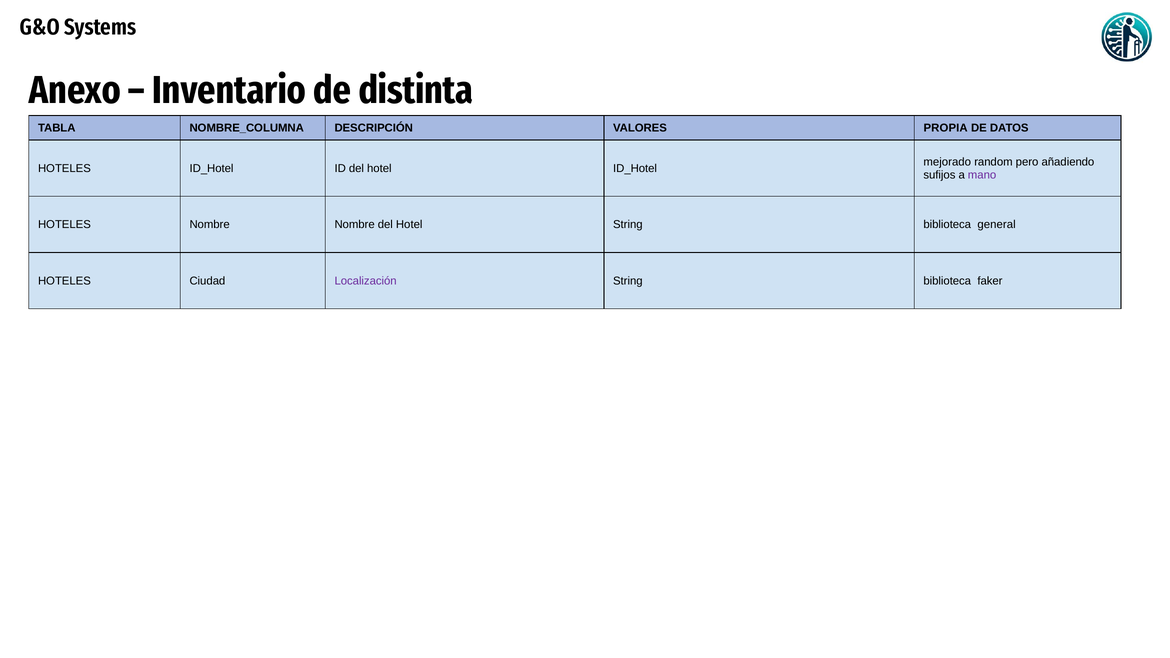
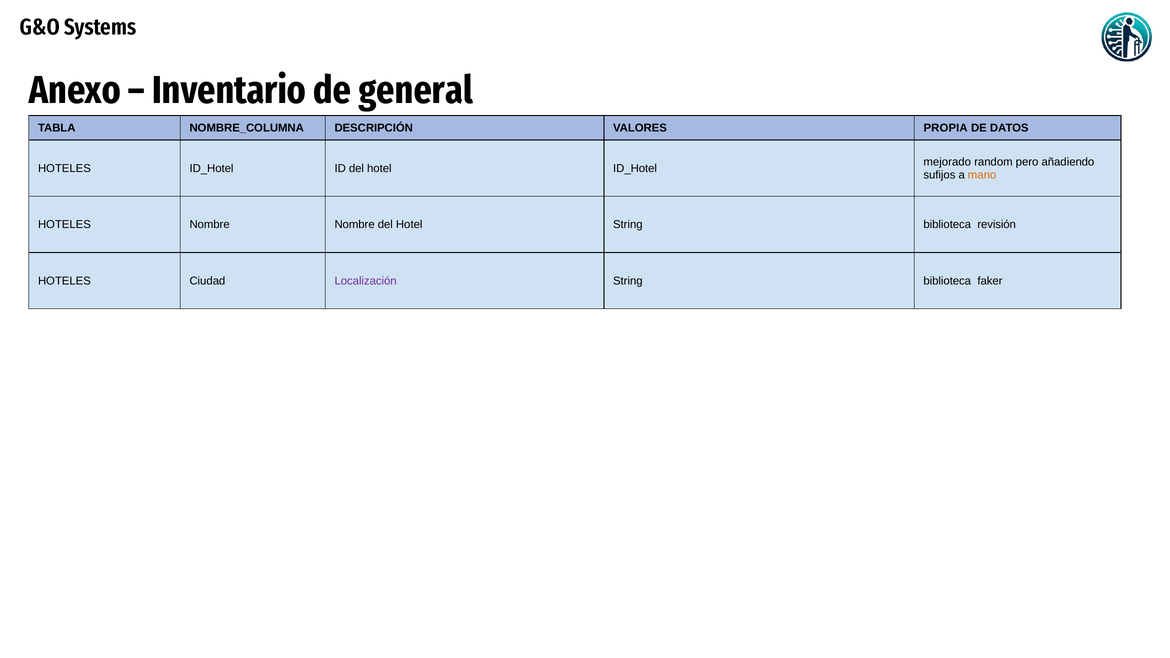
distinta: distinta -> general (416, 90)
mano colour: purple -> orange (982, 175)
general: general -> revisión (997, 225)
